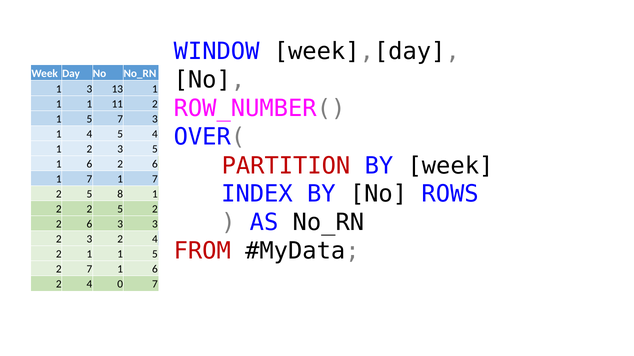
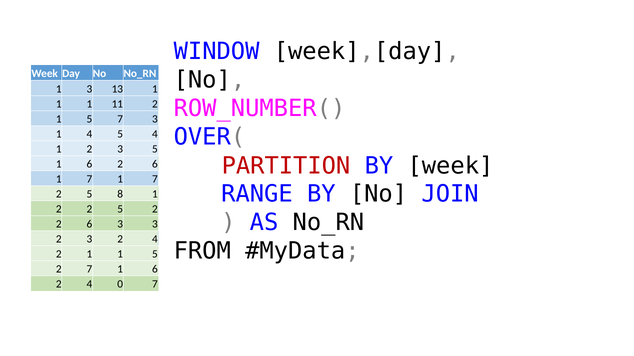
INDEX: INDEX -> RANGE (257, 194)
ROWS: ROWS -> JOIN (450, 194)
FROM colour: red -> black (202, 251)
